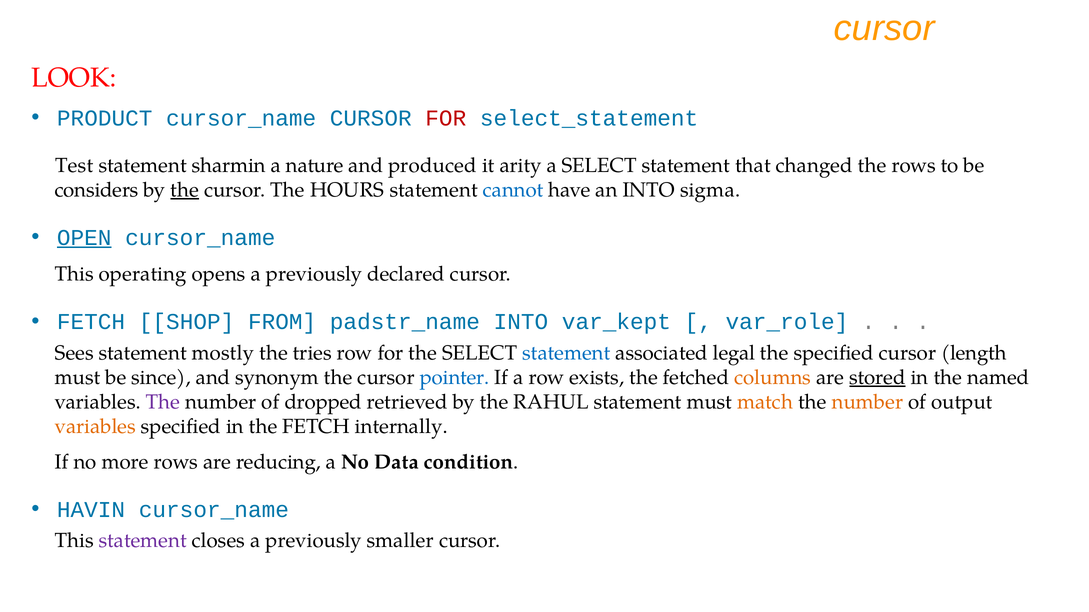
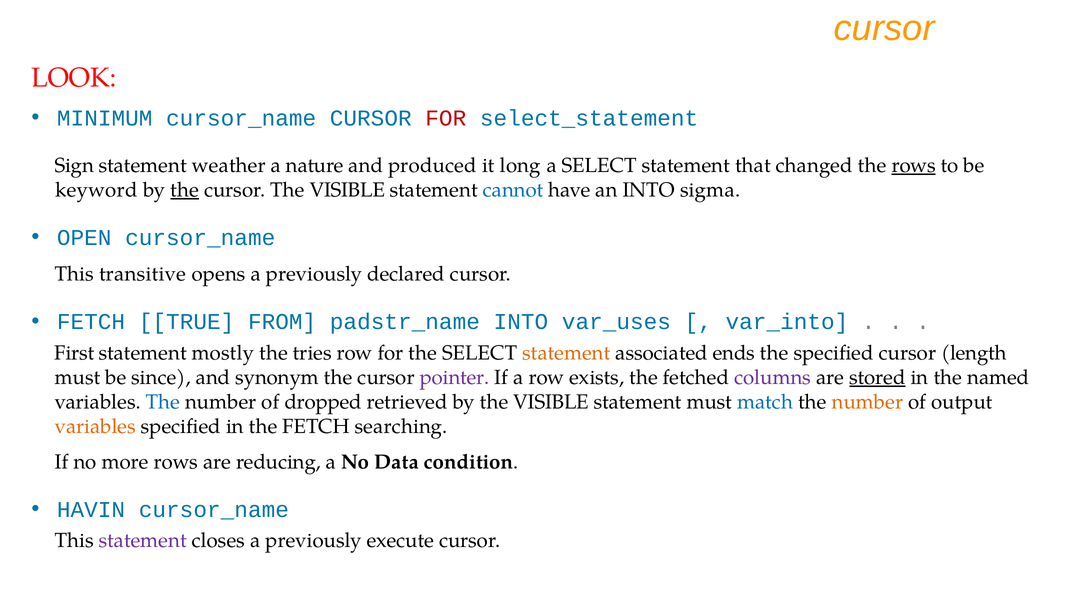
PRODUCT: PRODUCT -> MINIMUM (105, 118)
Test: Test -> Sign (74, 166)
sharmin: sharmin -> weather (229, 166)
arity: arity -> long (520, 166)
rows underline: none -> present (914, 166)
considers: considers -> keyword (96, 190)
cursor The HOURS: HOURS -> VISIBLE (347, 190)
OPEN underline: present -> none (84, 238)
operating: operating -> transitive (143, 274)
SHOP: SHOP -> TRUE (187, 322)
var_kept: var_kept -> var_uses (616, 322)
var_role: var_role -> var_into (787, 322)
Sees: Sees -> First (74, 353)
statement colour: blue -> orange (566, 353)
legal: legal -> ends (734, 353)
pointer colour: blue -> purple (455, 378)
columns colour: orange -> purple (773, 378)
The colour: purple -> blue (163, 402)
by the RAHUL: RAHUL -> VISIBLE (551, 402)
match colour: orange -> blue (765, 402)
internally: internally -> searching (401, 427)
smaller: smaller -> execute (400, 541)
